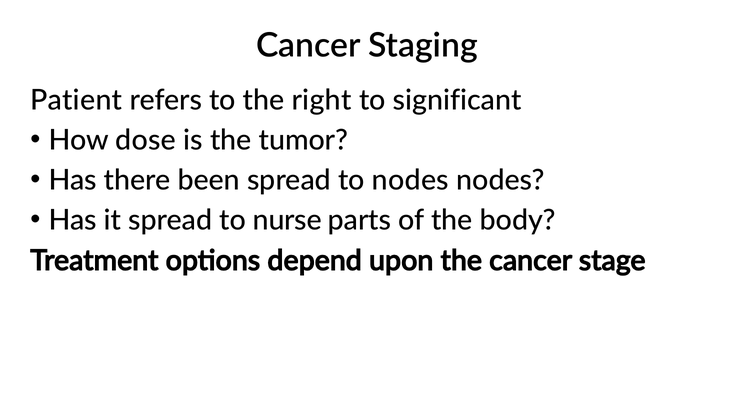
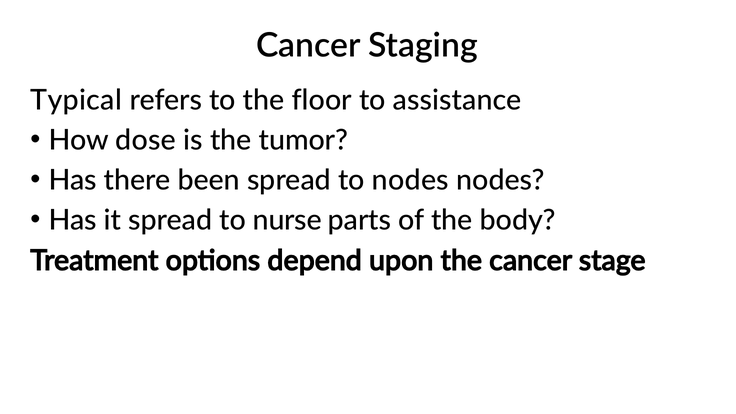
Patient: Patient -> Typical (76, 100)
right: right -> floor (322, 100)
significant: significant -> assistance (457, 100)
